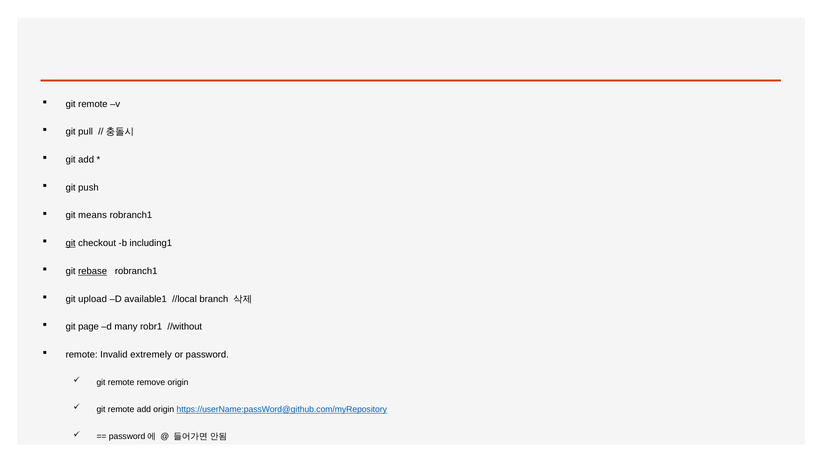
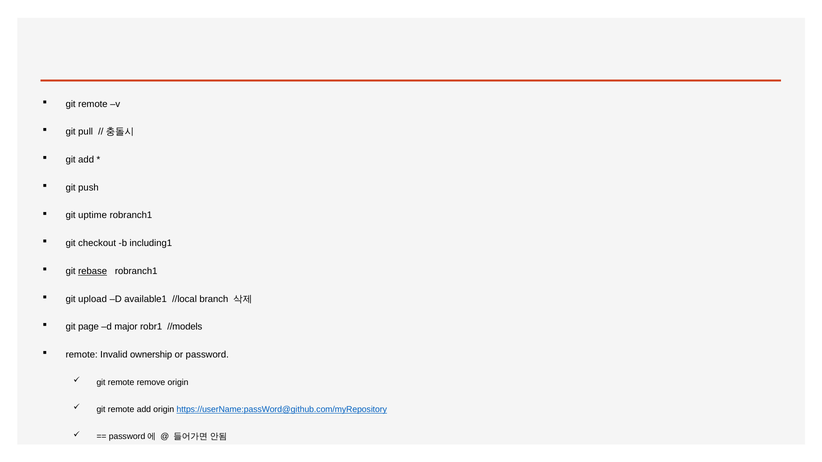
means: means -> uptime (93, 216)
git underline: present -> none (71, 243)
many: many -> major (126, 327)
//without: //without -> //models (185, 327)
extremely: extremely -> ownership (151, 355)
